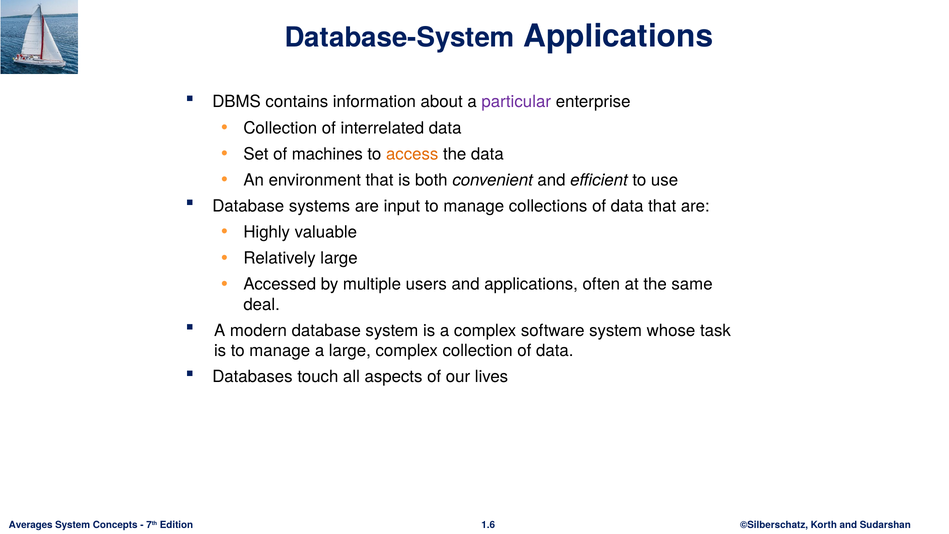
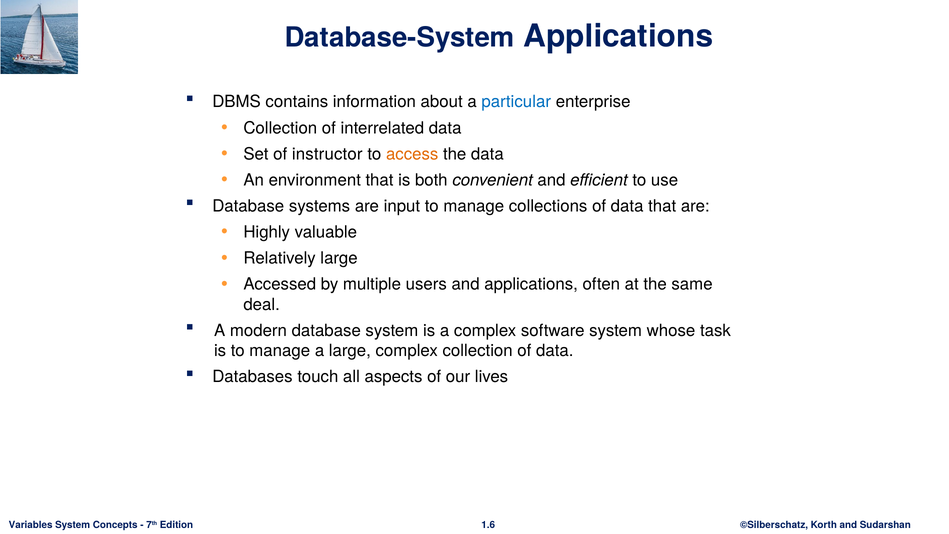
particular colour: purple -> blue (516, 102)
machines: machines -> instructor (327, 154)
Averages: Averages -> Variables (31, 525)
